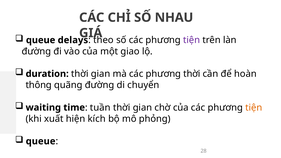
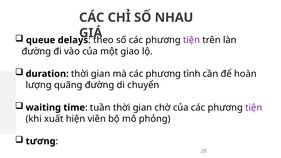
phương thời: thời -> tình (192, 74)
thông: thông -> lượng (39, 85)
tiện colour: orange -> purple (254, 108)
kích: kích -> viên (97, 119)
queue: queue -> tương (41, 141)
